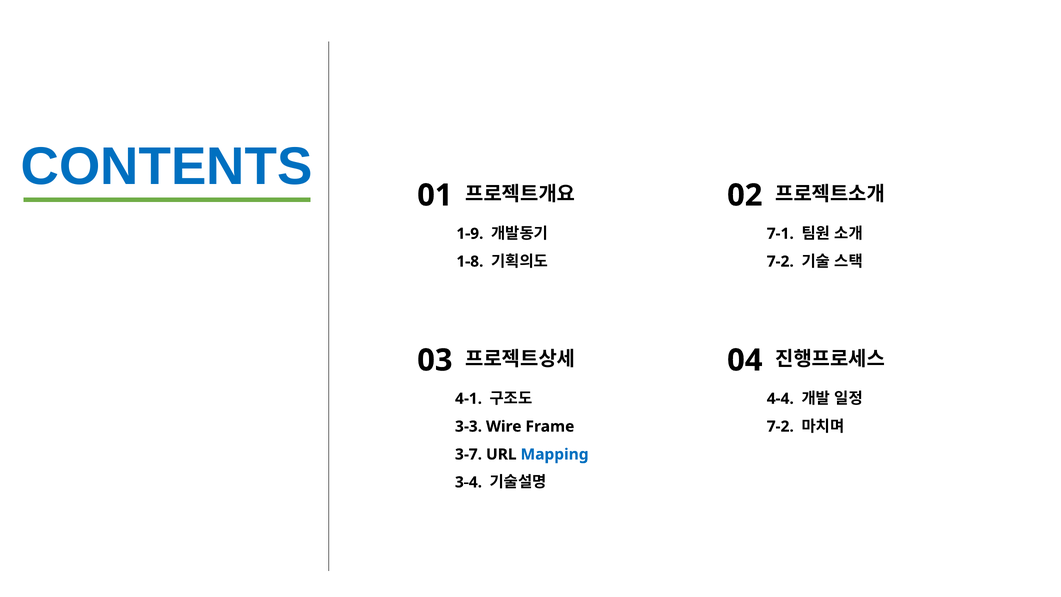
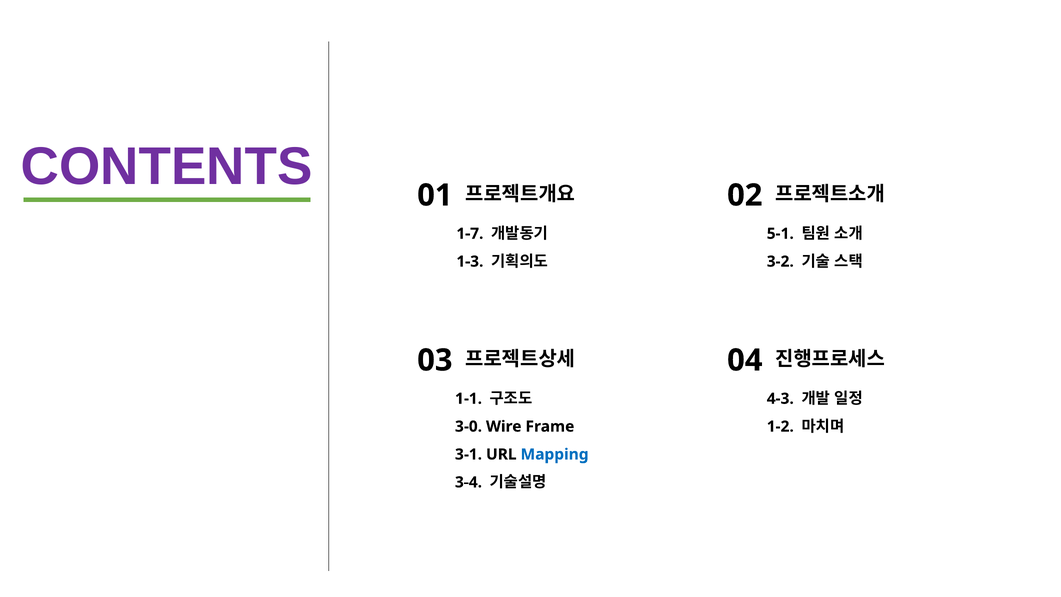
CONTENTS colour: blue -> purple (167, 167)
1-9: 1-9 -> 1-7 (470, 234)
7-1: 7-1 -> 5-1 (780, 234)
1-8: 1-8 -> 1-3 (470, 261)
7-2: 7-2 -> 3-2 (780, 261)
4-1: 4-1 -> 1-1 (469, 399)
4-4: 4-4 -> 4-3 (780, 399)
3-3: 3-3 -> 3-0 (469, 426)
7-2: 7-2 -> 1-2 (780, 426)
3-7: 3-7 -> 3-1 (469, 454)
